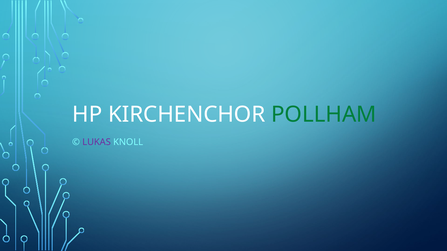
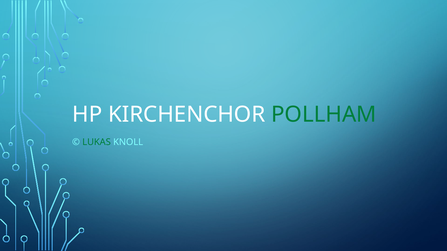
LUKAS colour: purple -> green (97, 142)
